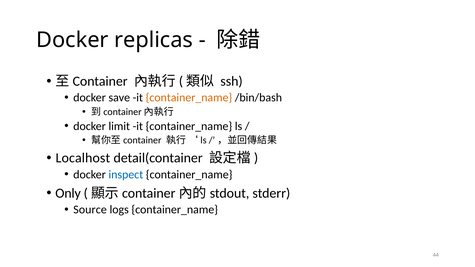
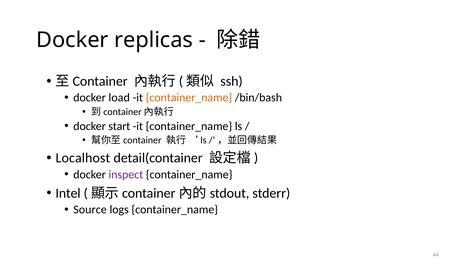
save: save -> load (119, 98)
limit: limit -> start (119, 126)
inspect colour: blue -> purple (126, 175)
Only: Only -> Intel (68, 193)
